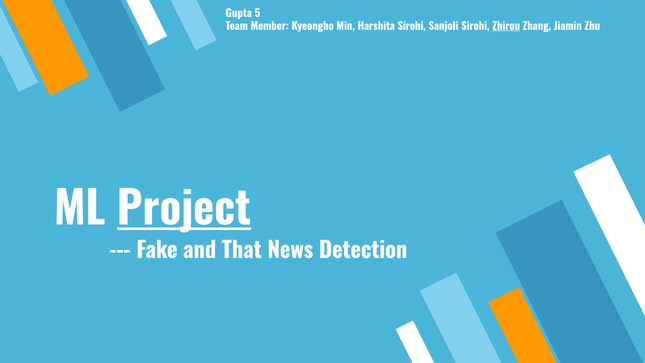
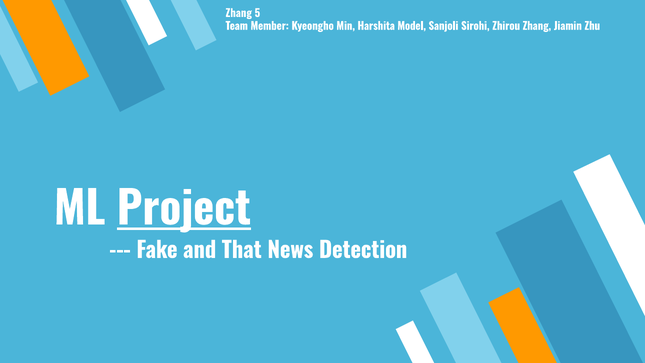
Gupta: Gupta -> Zhang (239, 13)
Harshita Sirohi: Sirohi -> Model (412, 26)
Zhirou underline: present -> none (506, 26)
